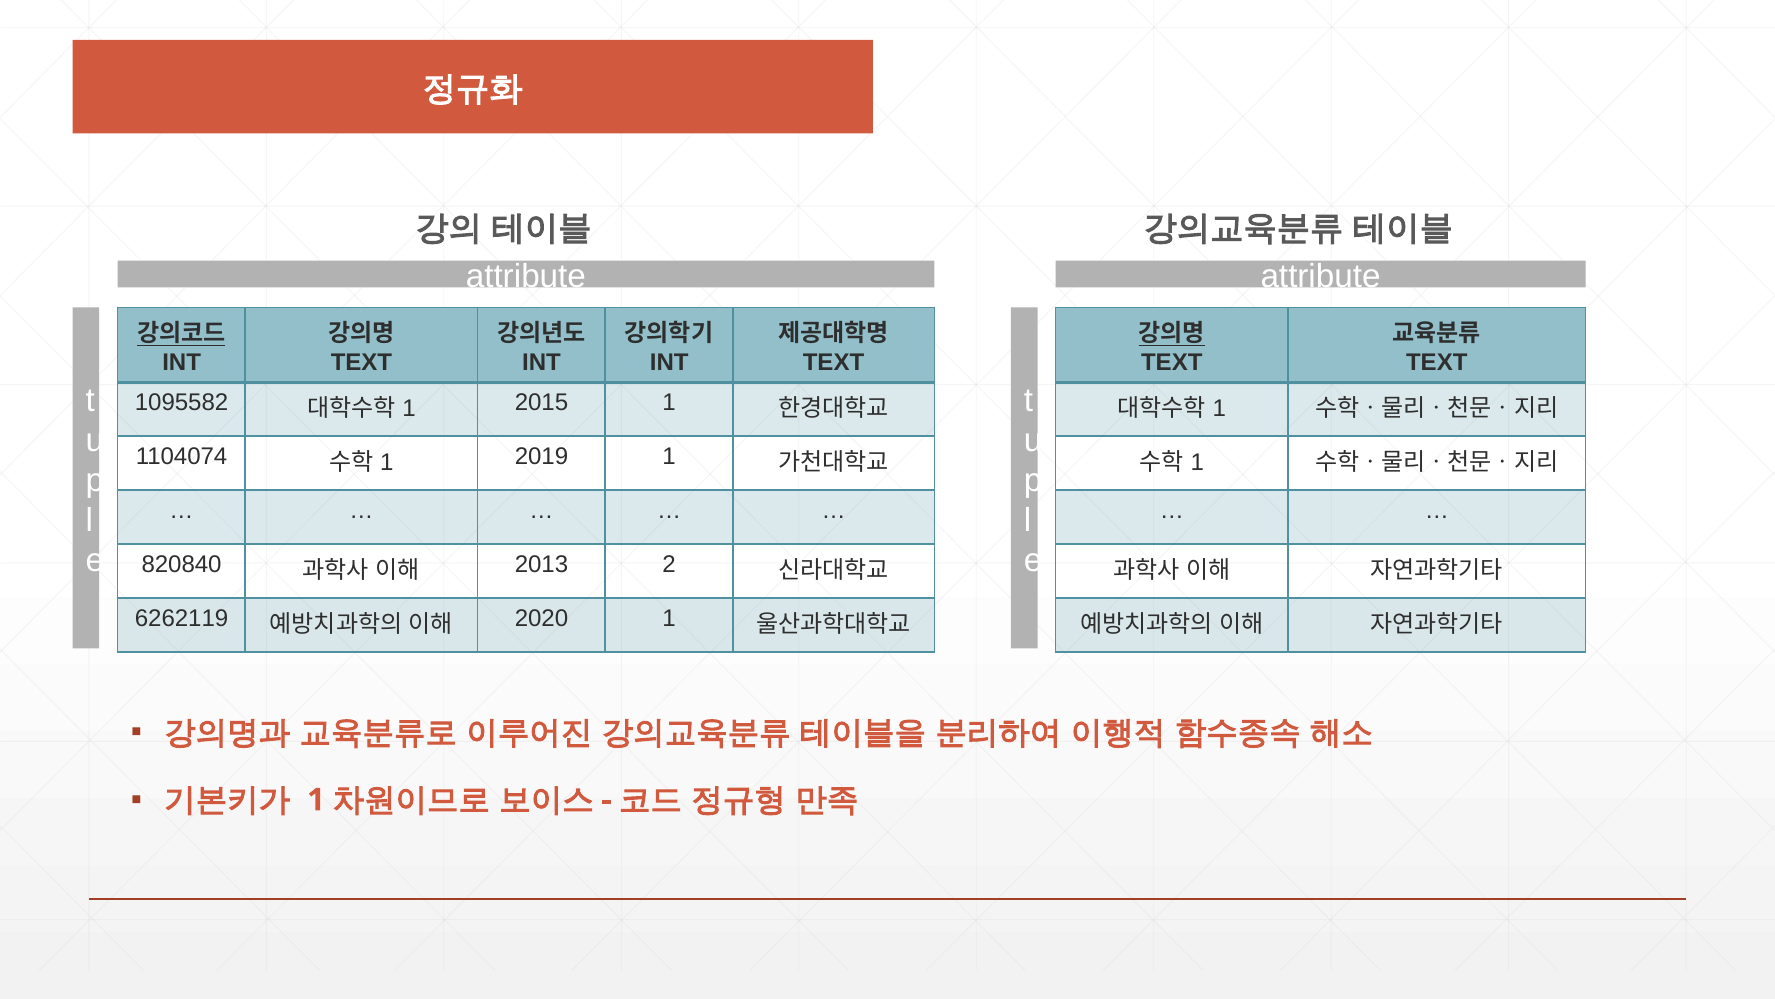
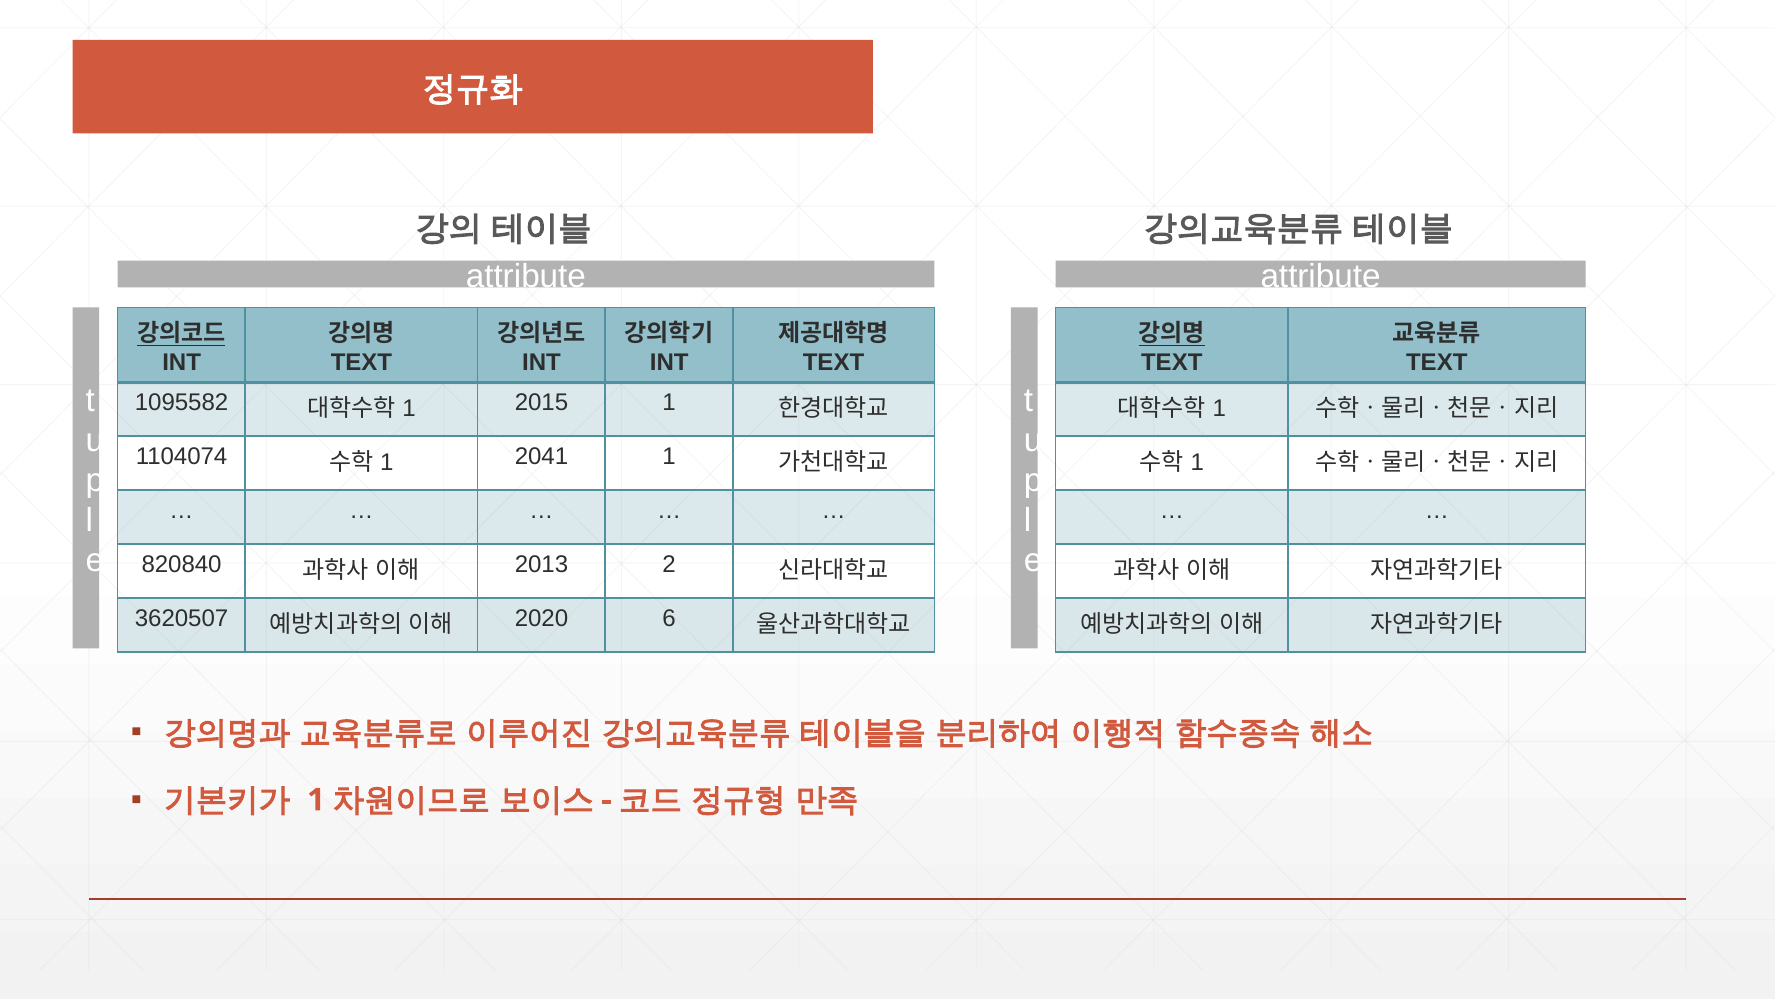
2019: 2019 -> 2041 (541, 456)
6262119: 6262119 -> 3620507 (182, 618)
2020 1: 1 -> 6 (669, 618)
